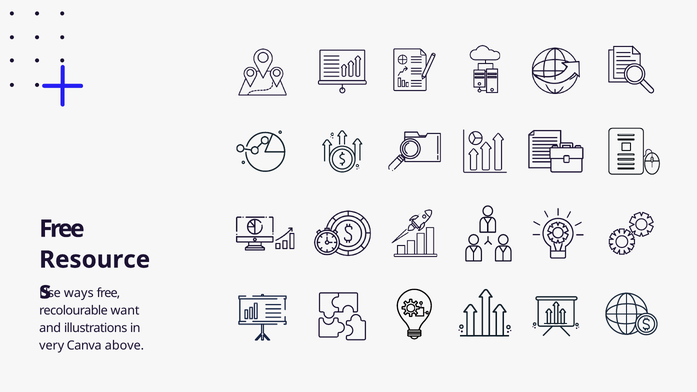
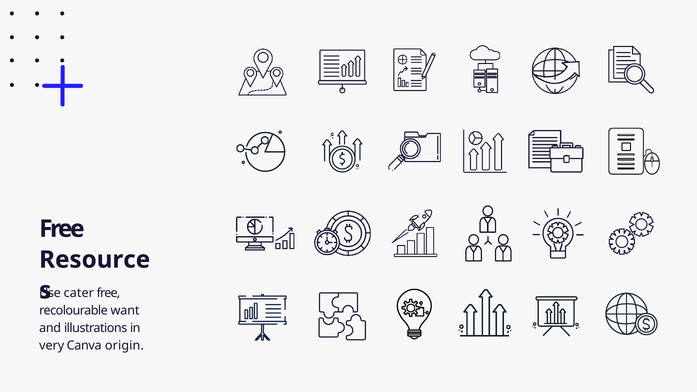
ways: ways -> cater (79, 293)
above: above -> origin (124, 346)
